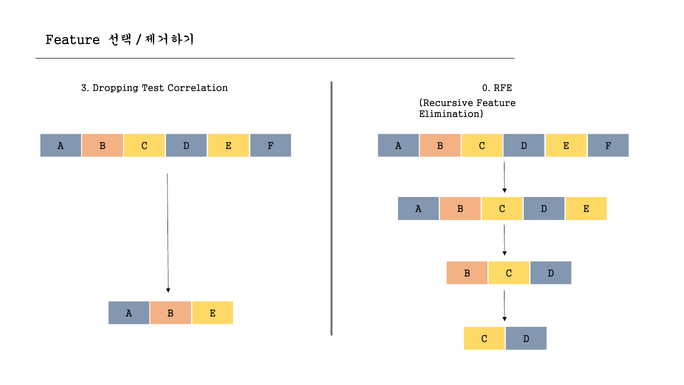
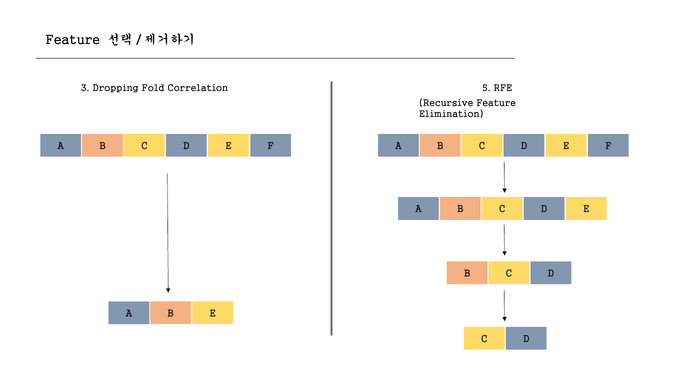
Test: Test -> Fold (153, 88)
0: 0 -> 5 (486, 88)
